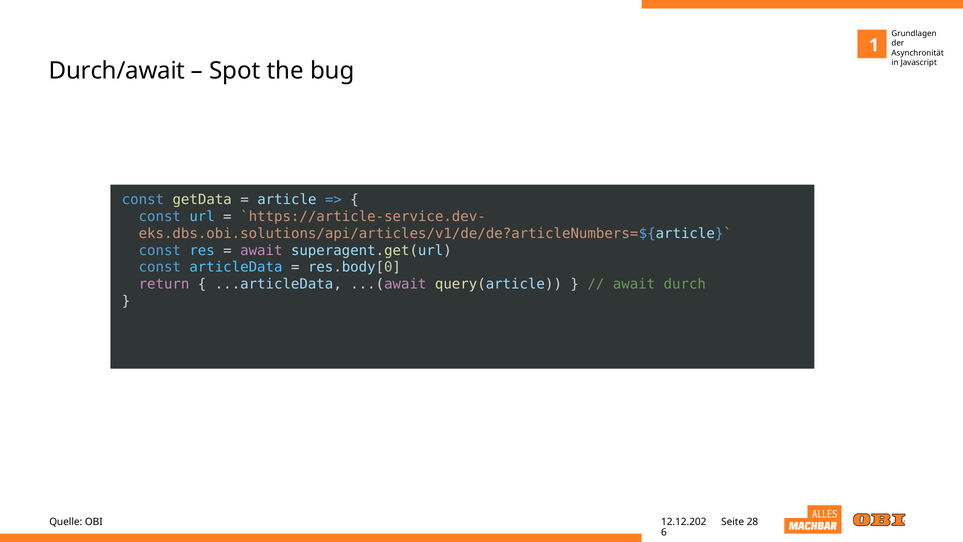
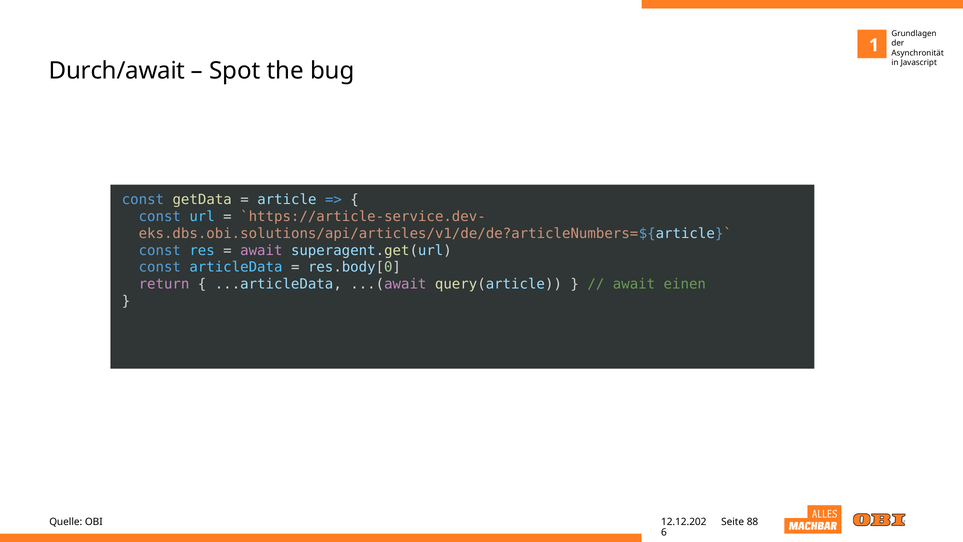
durch: durch -> einen (685, 284)
28: 28 -> 88 (752, 522)
